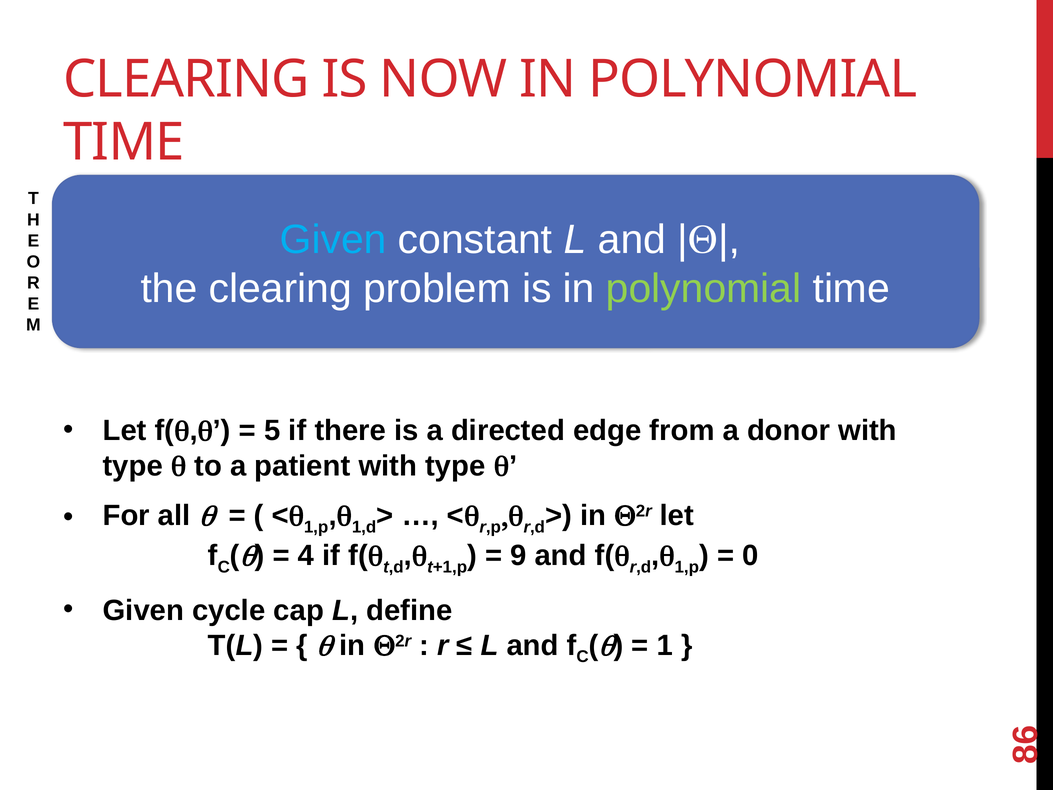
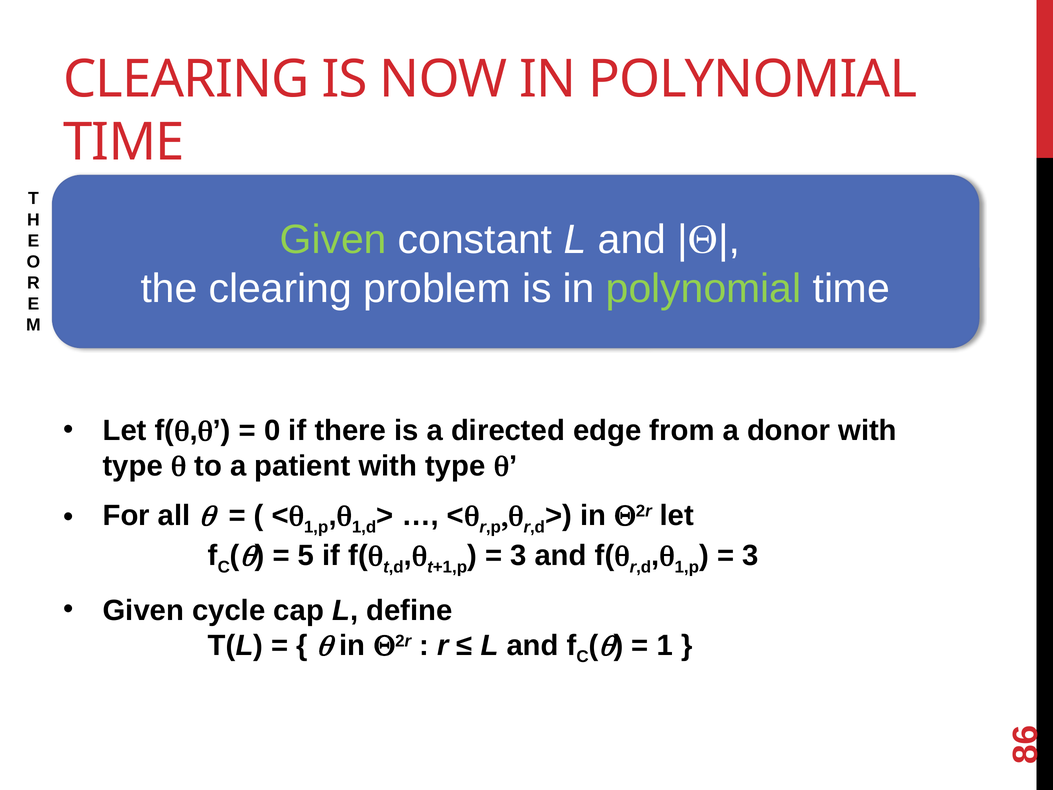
Given colour: light blue -> light green (333, 240)
5: 5 -> 0 (272, 431)
4: 4 -> 5 (306, 556)
9: 9 -> 3 (518, 556)
0: 0 -> 3 (750, 556)
